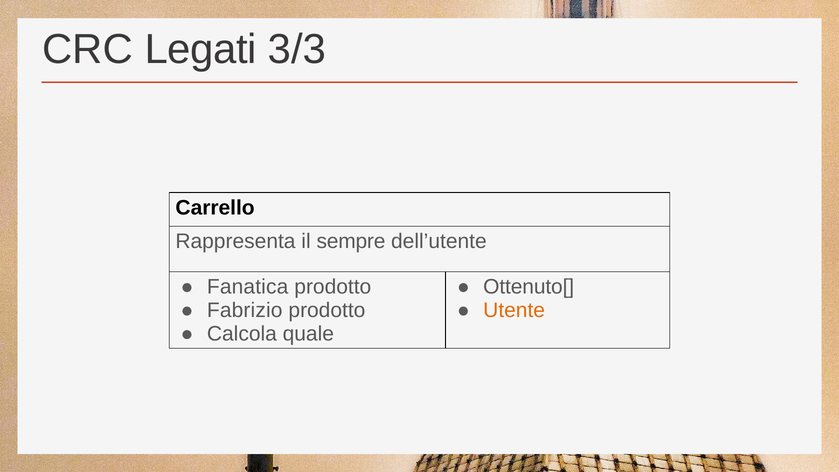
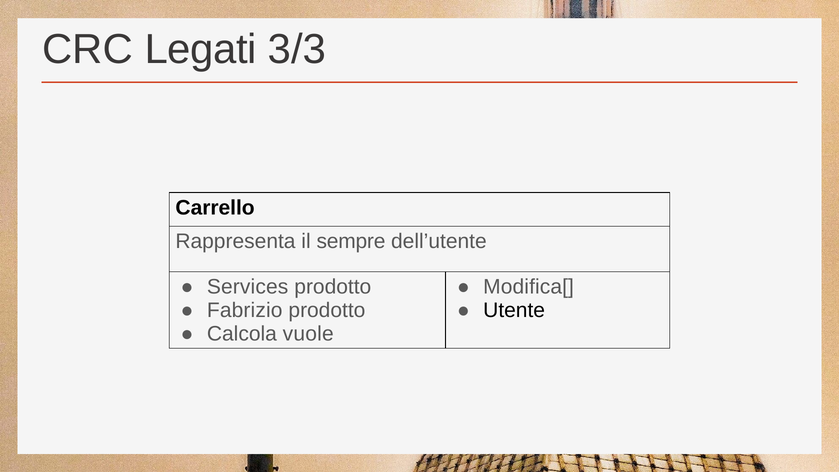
Fanatica: Fanatica -> Services (248, 287)
Ottenuto[: Ottenuto[ -> Modifica[ (529, 287)
Utente colour: orange -> black (514, 310)
quale: quale -> vuole (308, 334)
